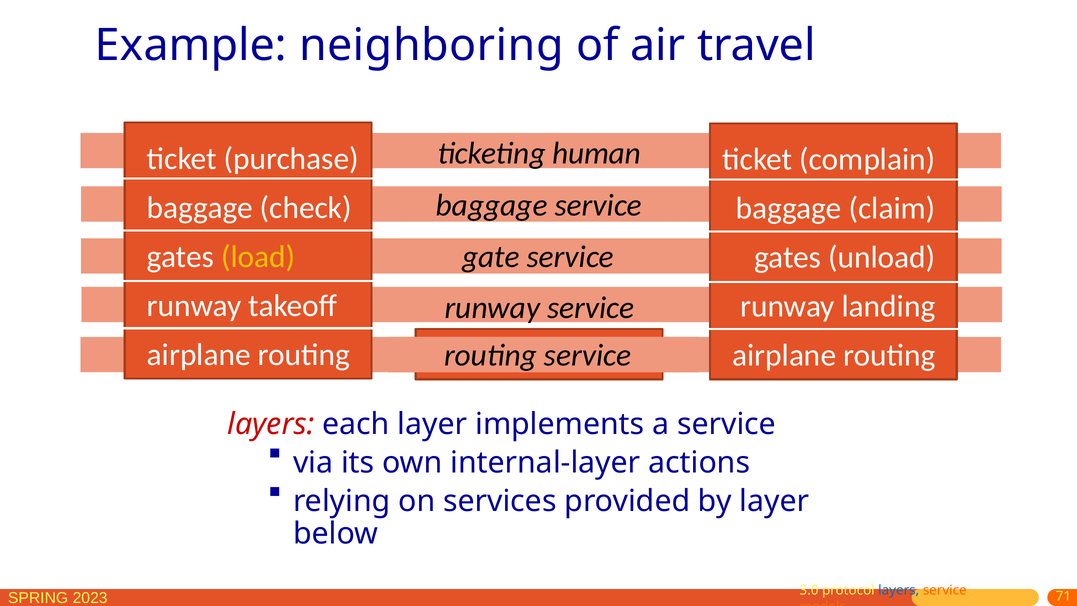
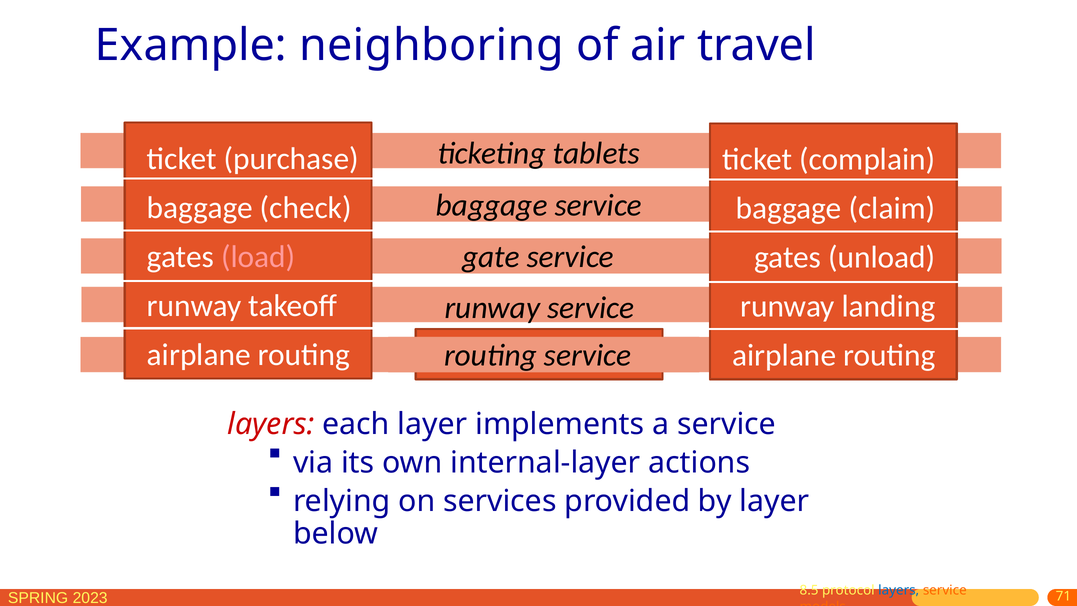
human: human -> tablets (596, 153)
load colour: yellow -> pink (258, 257)
3.0: 3.0 -> 8.5 (809, 590)
